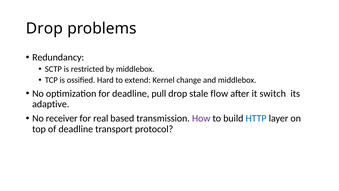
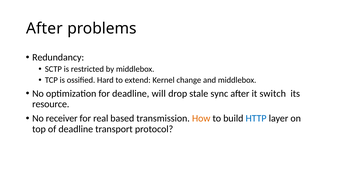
Drop: Drop -> After (44, 28)
pull: pull -> will (159, 93)
flow: flow -> sync (219, 93)
adaptive: adaptive -> resource (51, 104)
How colour: purple -> orange (201, 118)
